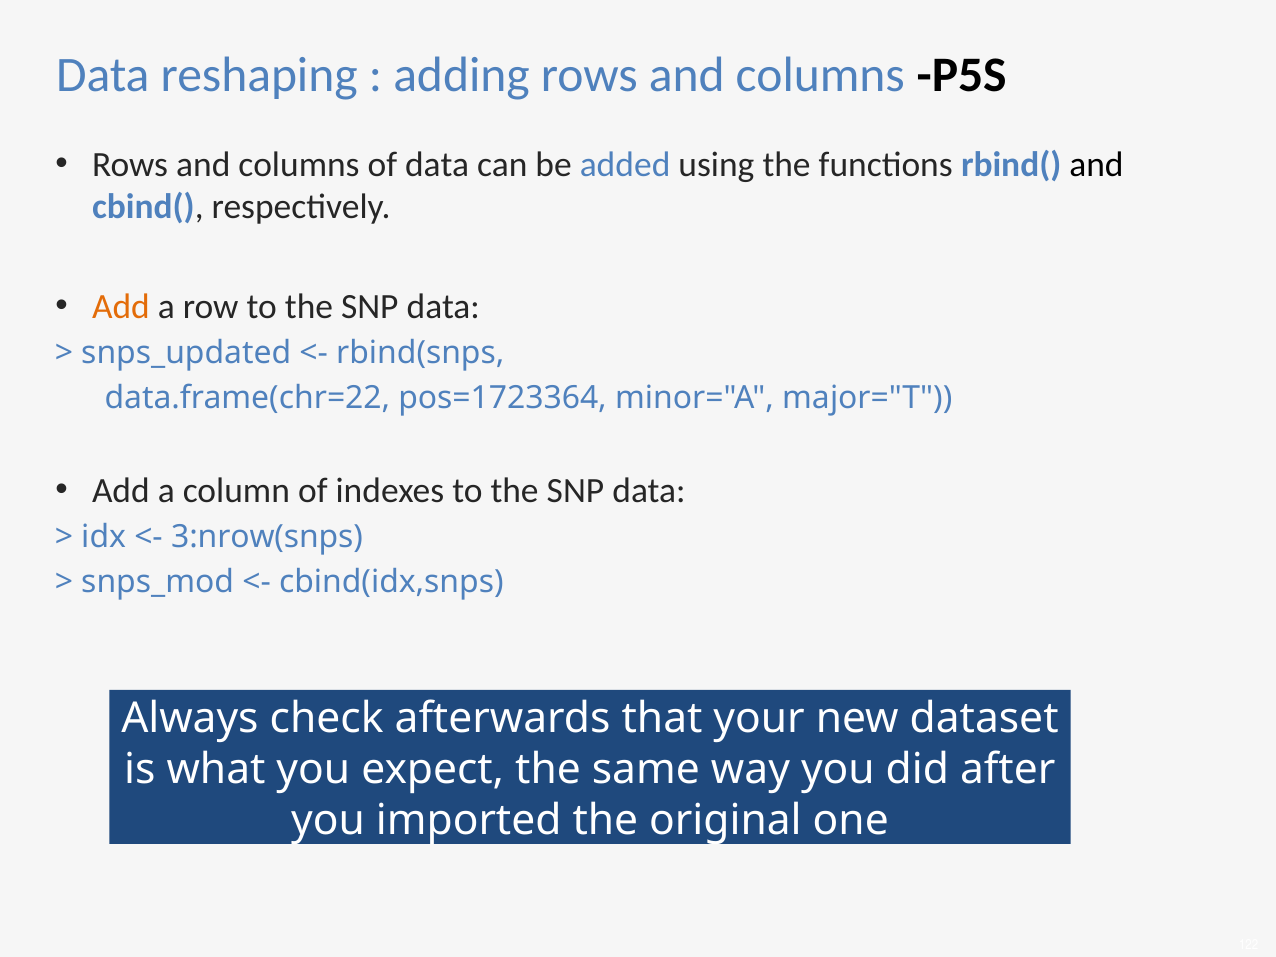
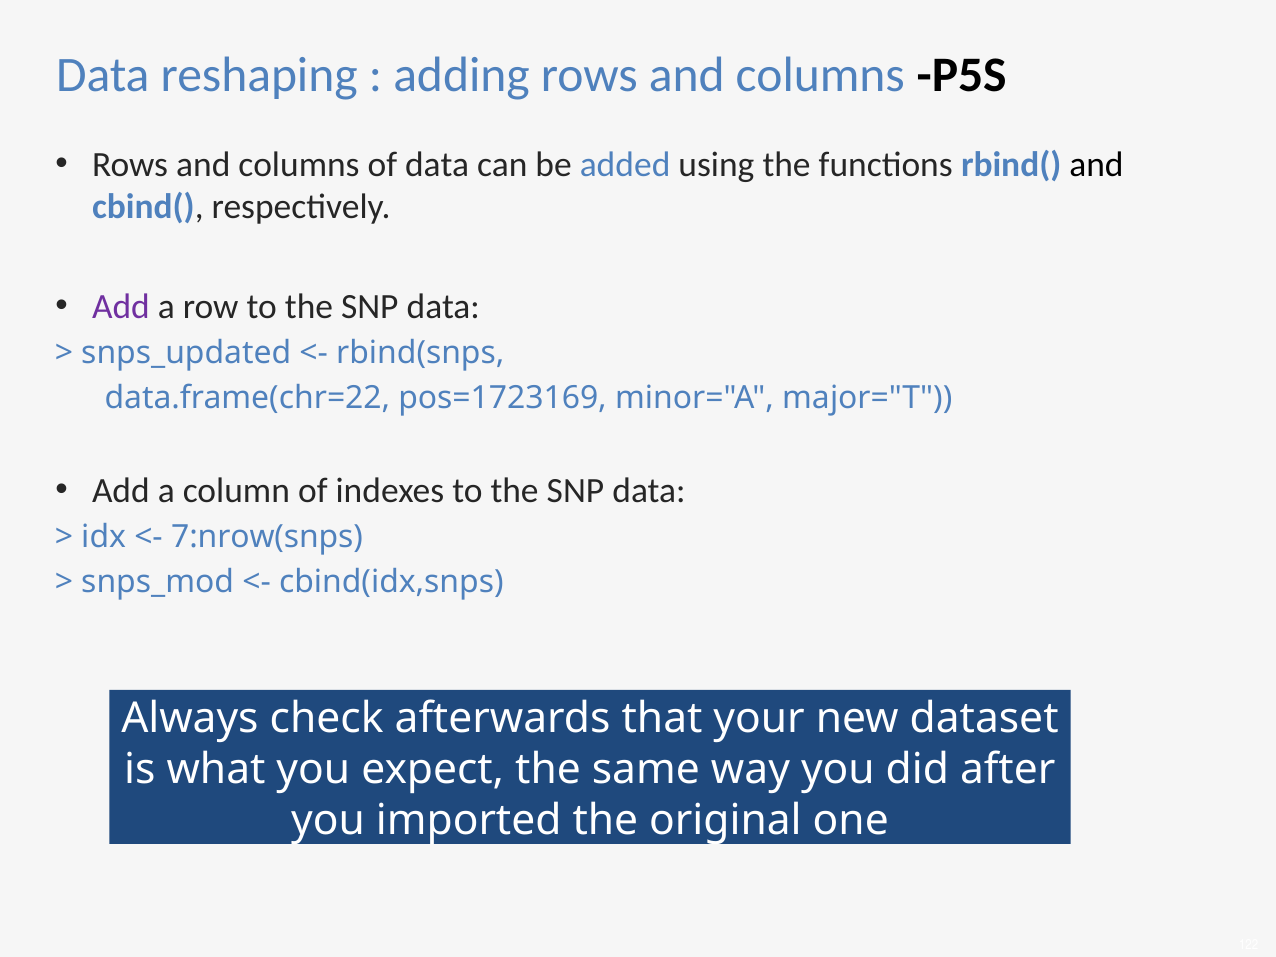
Add colour: orange -> purple (121, 306)
pos=1723364: pos=1723364 -> pos=1723169 (503, 398)
3:nrow(snps: 3:nrow(snps -> 7:nrow(snps (267, 537)
